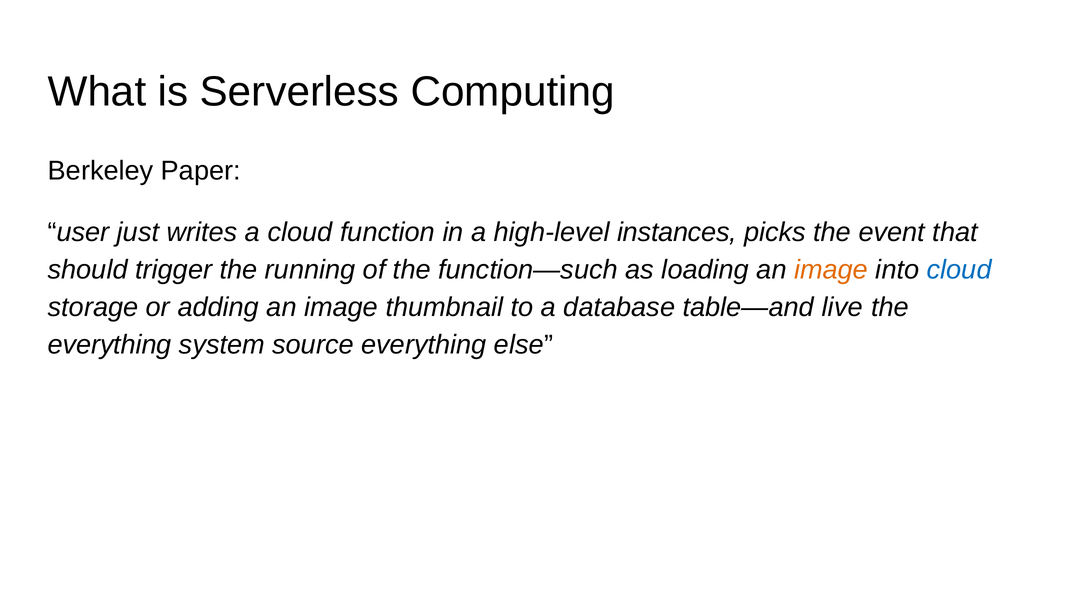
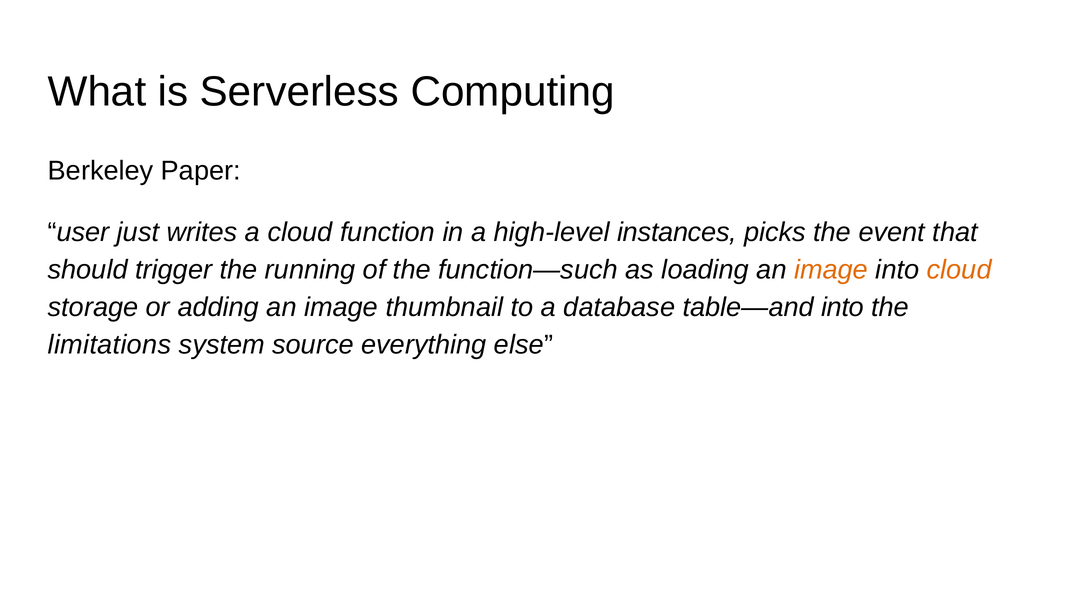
cloud colour: blue -> orange (959, 270)
table—and live: live -> into (843, 307)
everything: everything -> limitations (110, 345)
